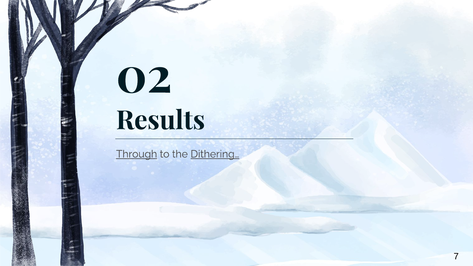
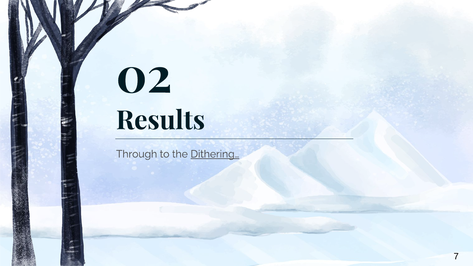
Through underline: present -> none (137, 154)
